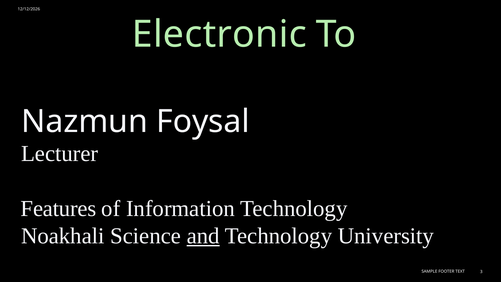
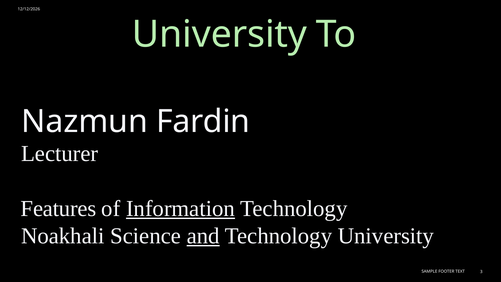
Electronic: Electronic -> University (220, 34)
Foysal: Foysal -> Fardin (203, 121)
Information underline: none -> present (180, 208)
